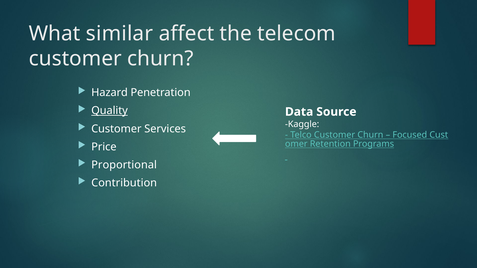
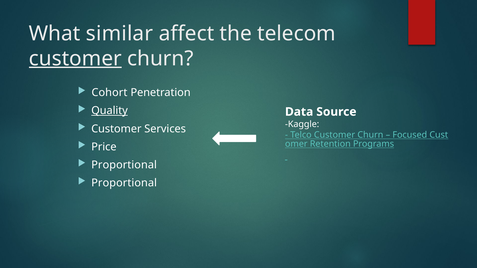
customer underline: none -> present (75, 59)
Hazard: Hazard -> Cohort (109, 93)
Contribution: Contribution -> Proportional (124, 183)
